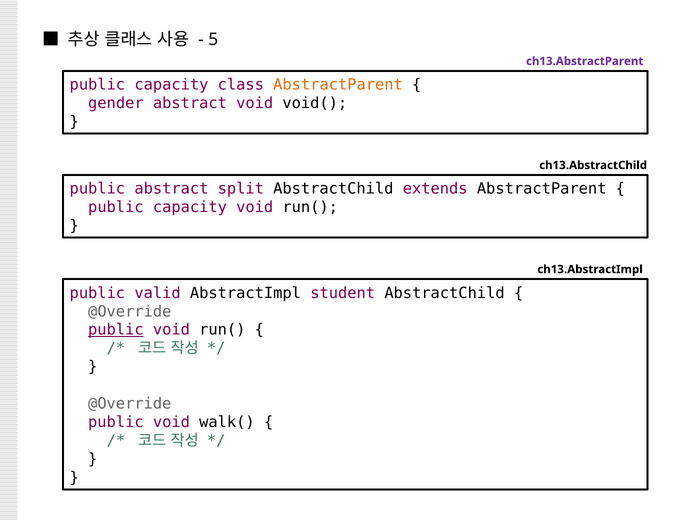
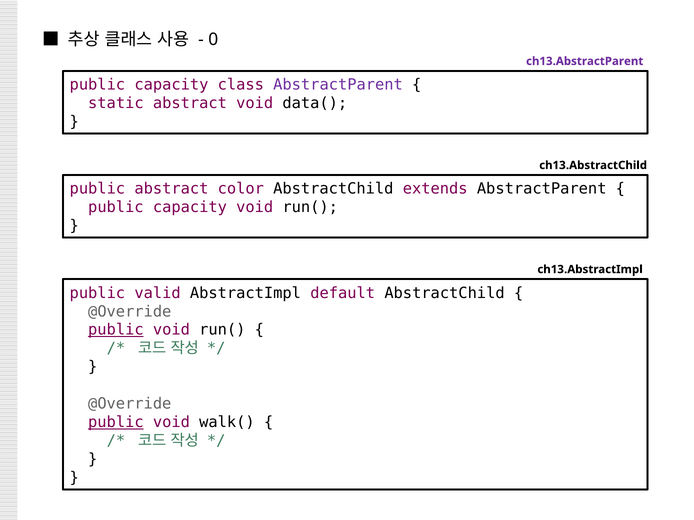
5: 5 -> 0 (213, 40)
AbstractParent colour: orange -> purple (338, 85)
gender: gender -> static (116, 103)
void(: void( -> data( (315, 103)
split: split -> color (241, 189)
student: student -> default (343, 293)
public underline: none -> present (116, 423)
